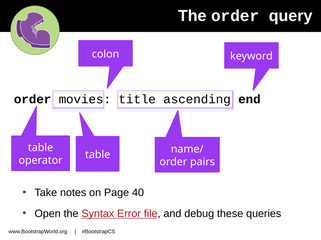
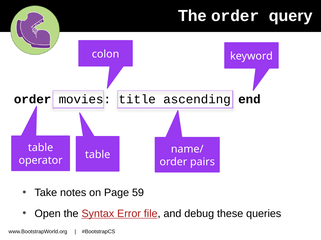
40: 40 -> 59 (138, 193)
